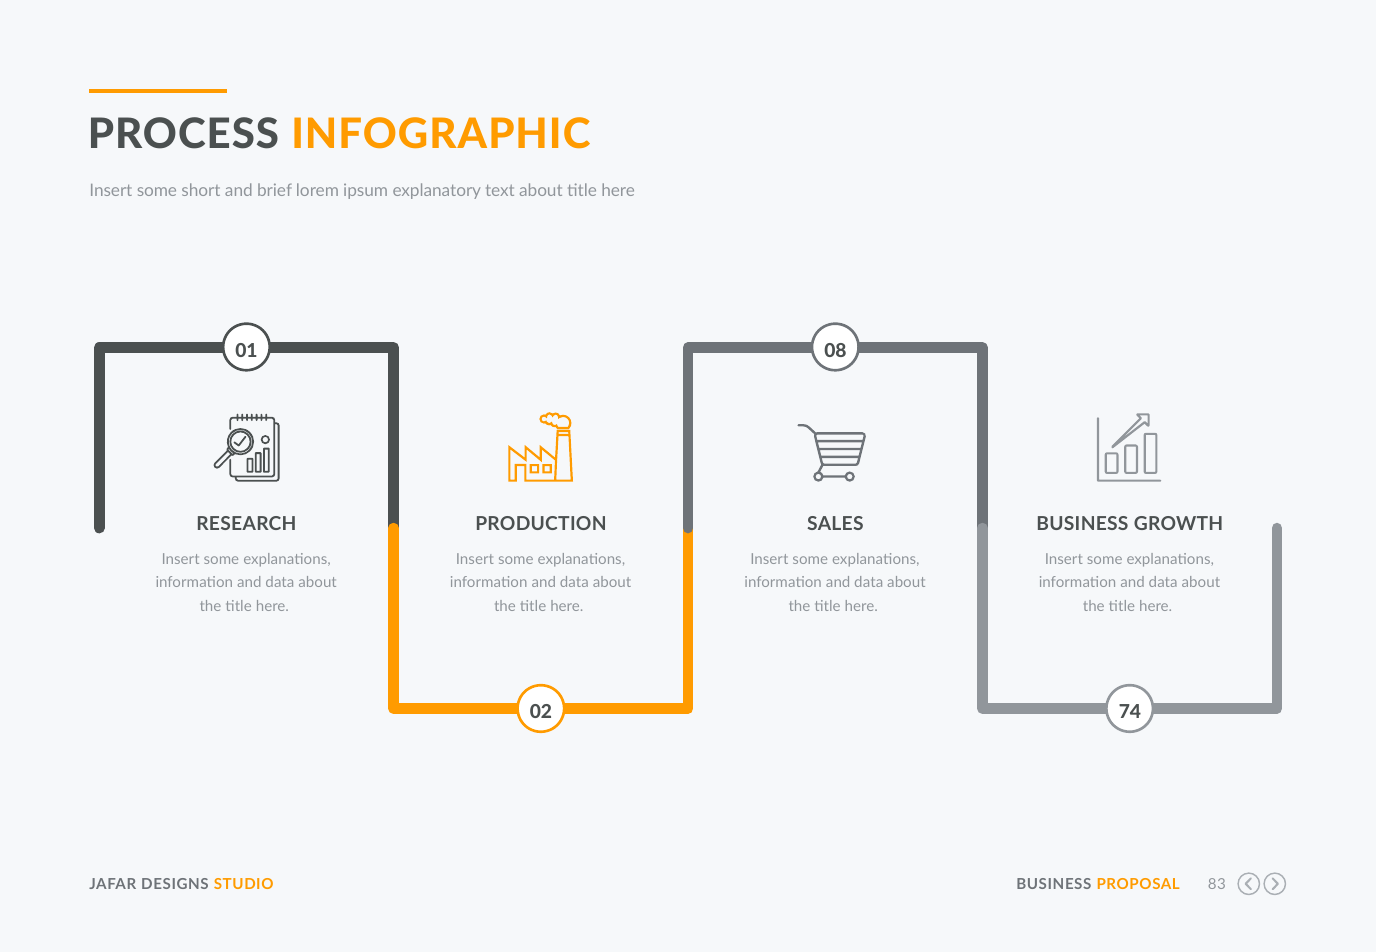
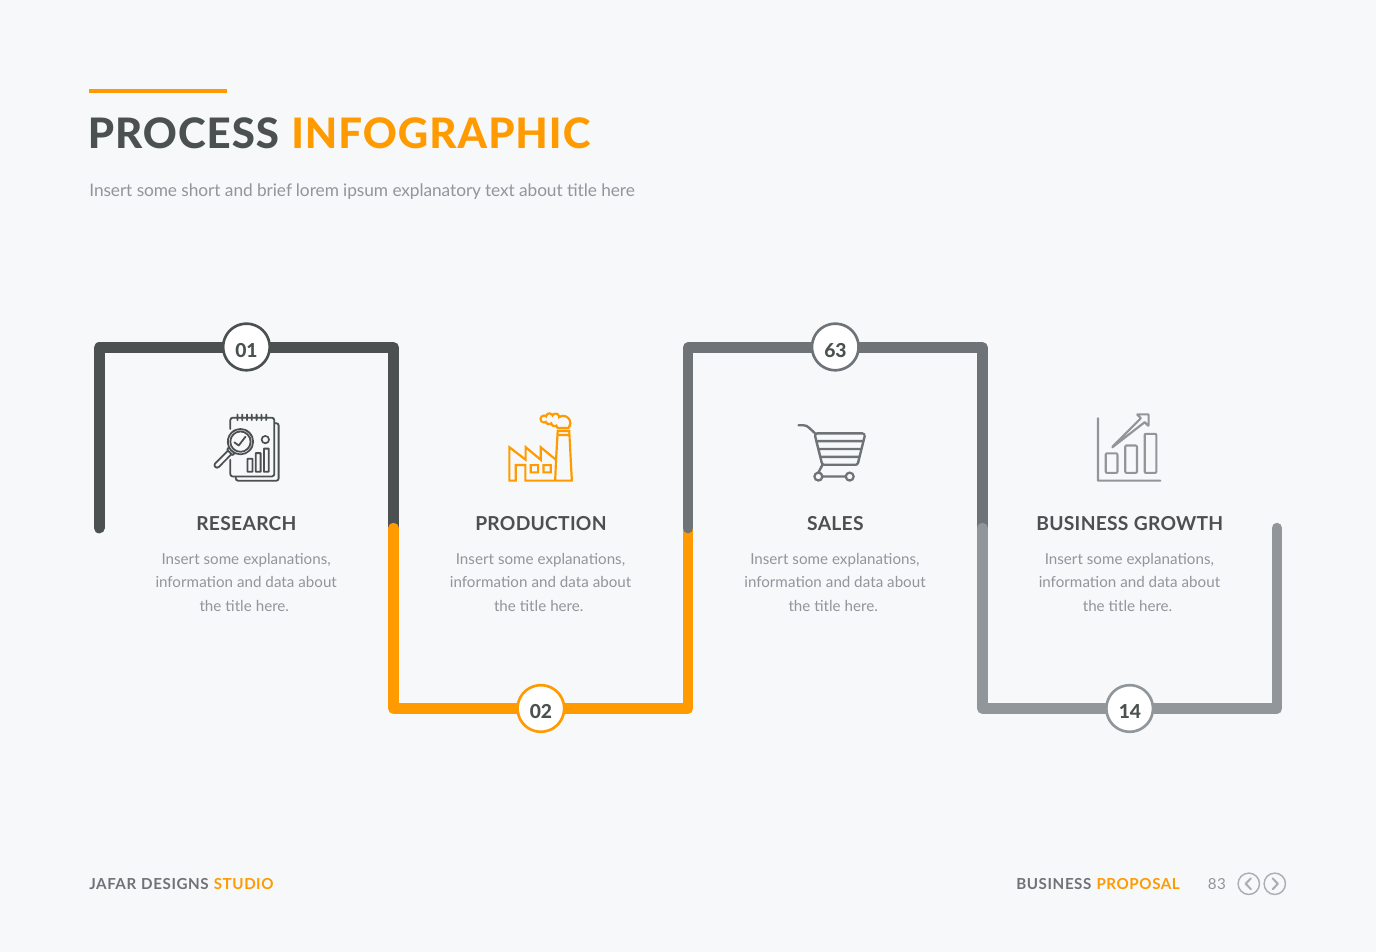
08: 08 -> 63 (835, 351)
74: 74 -> 14 (1130, 713)
